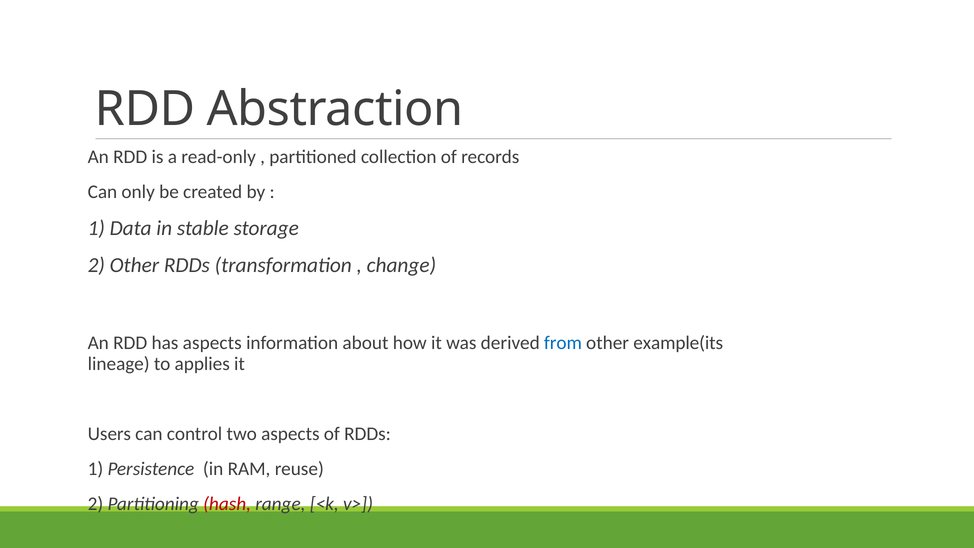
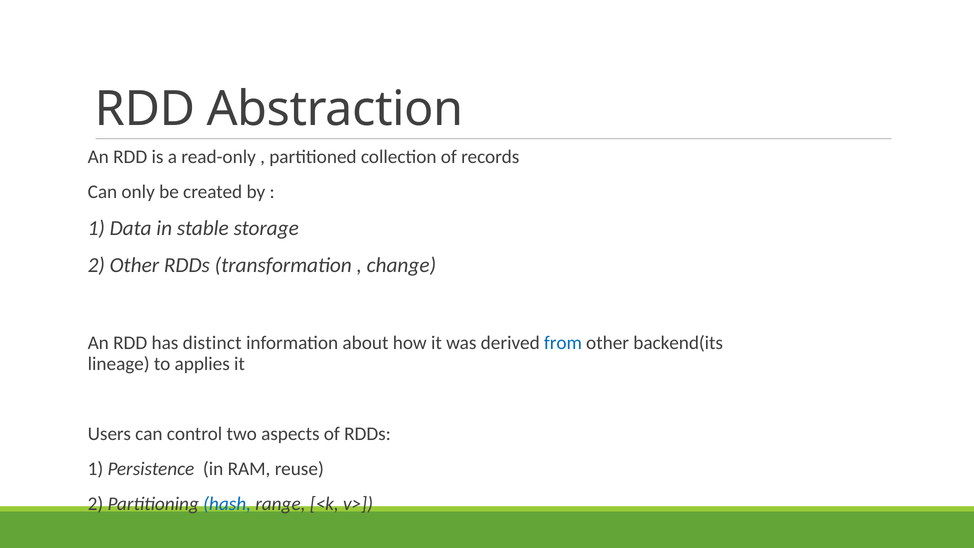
has aspects: aspects -> distinct (212, 343)
example(its: example(its -> backend(its (678, 343)
hash colour: red -> blue (227, 504)
